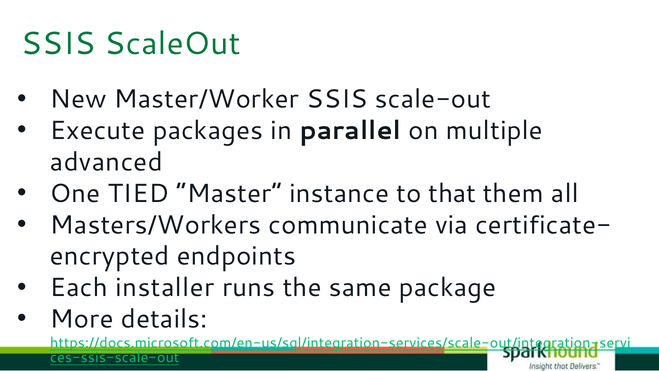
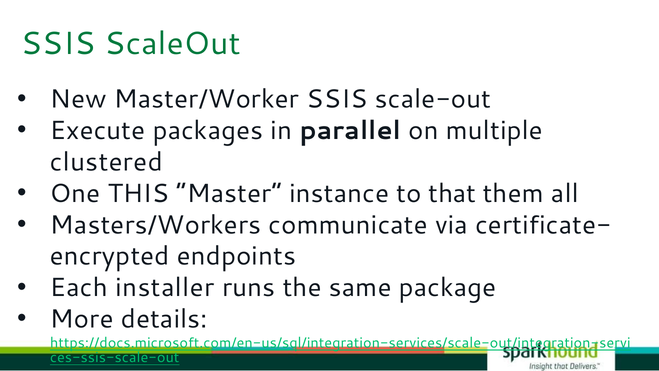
advanced: advanced -> clustered (106, 162)
TIED: TIED -> THIS (138, 193)
